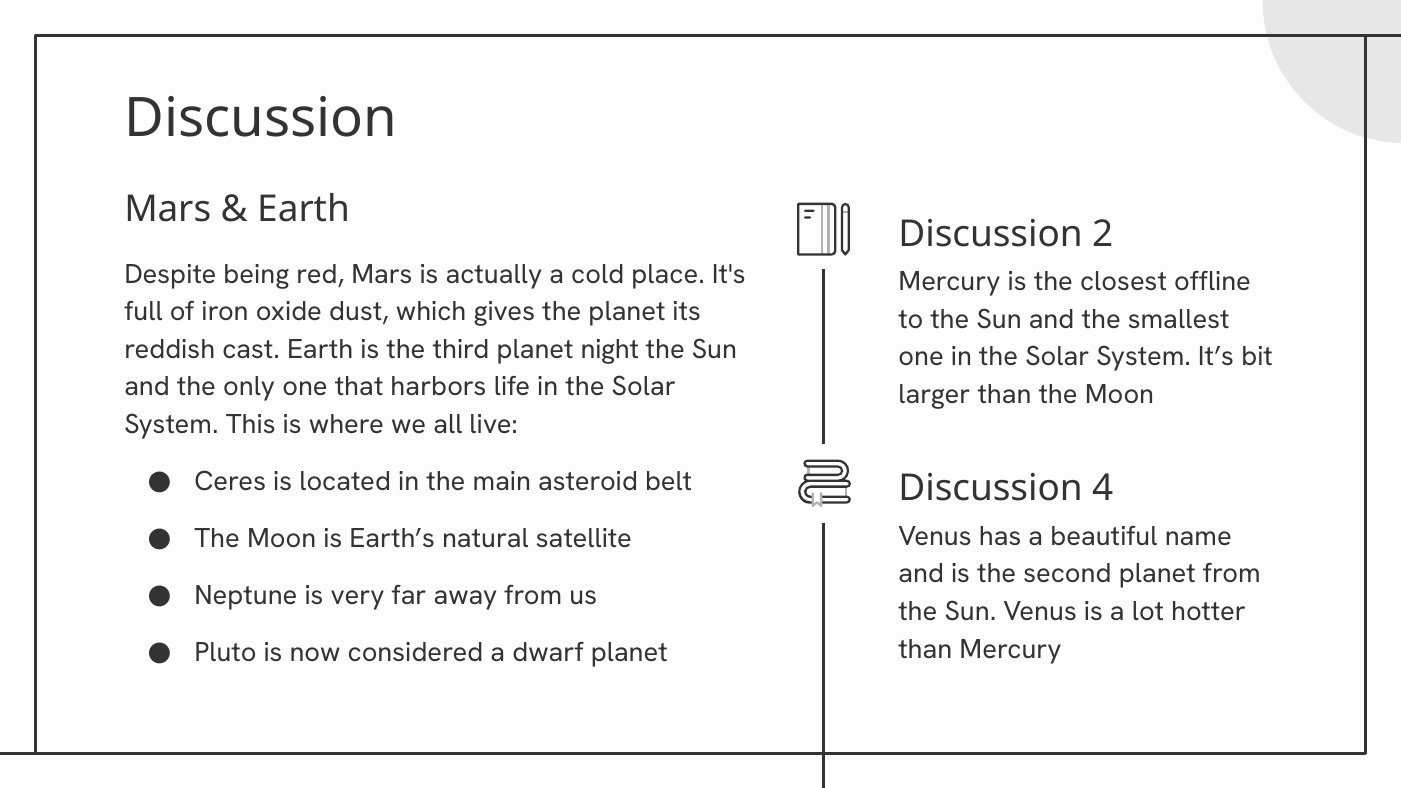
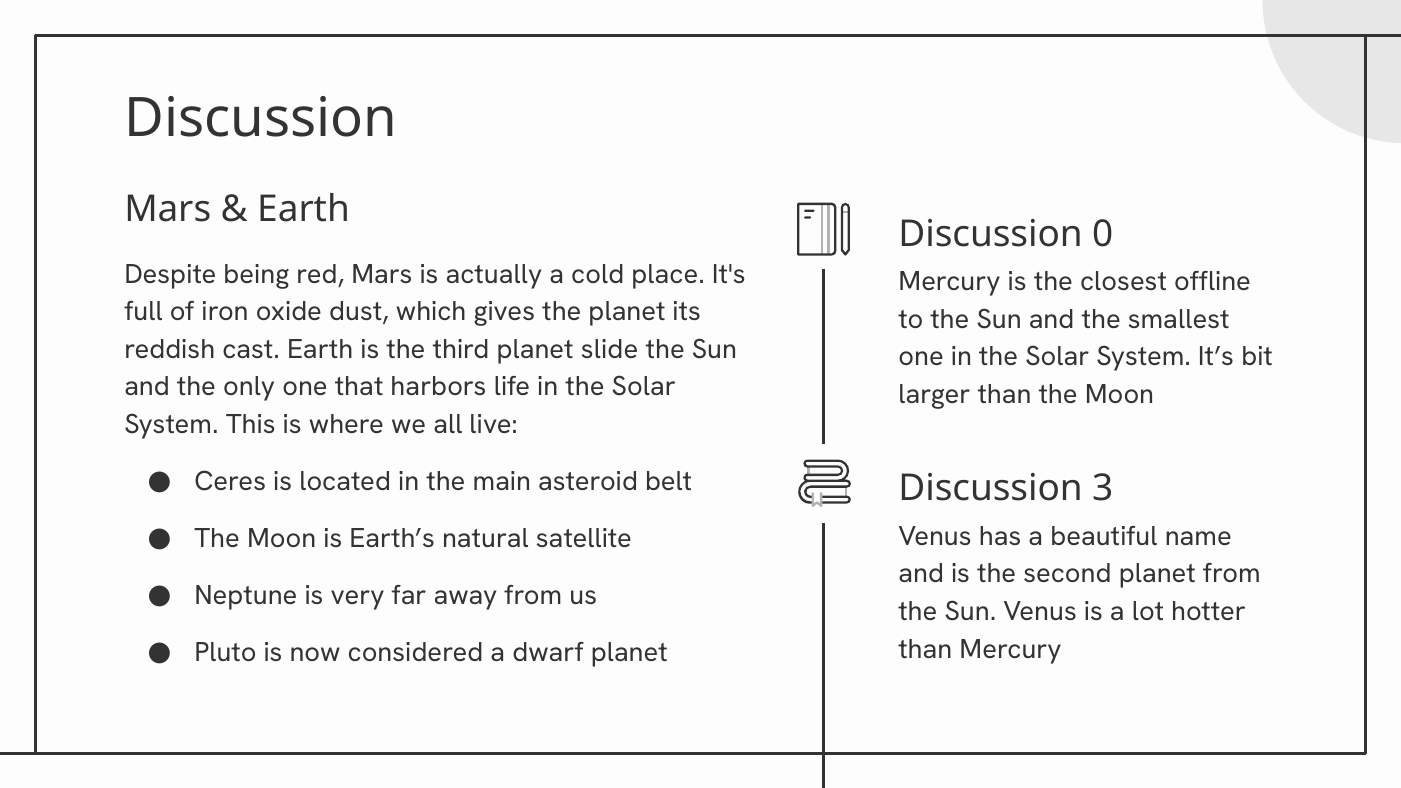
2: 2 -> 0 (1103, 234)
night: night -> slide (610, 349)
4: 4 -> 3 (1103, 489)
